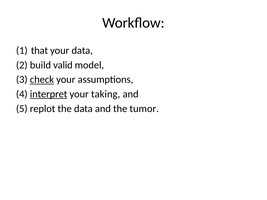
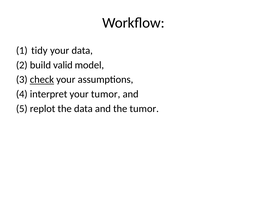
that: that -> tidy (39, 51)
interpret underline: present -> none (49, 94)
your taking: taking -> tumor (106, 94)
